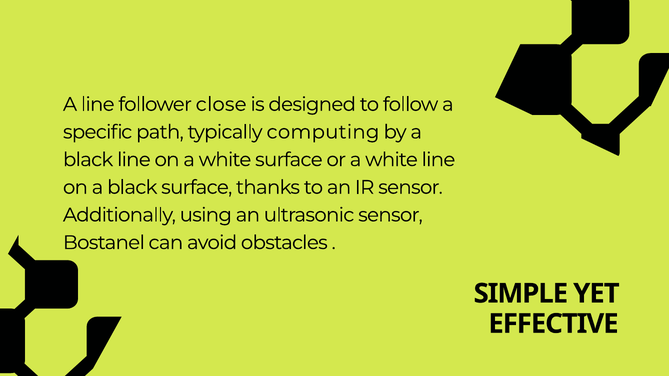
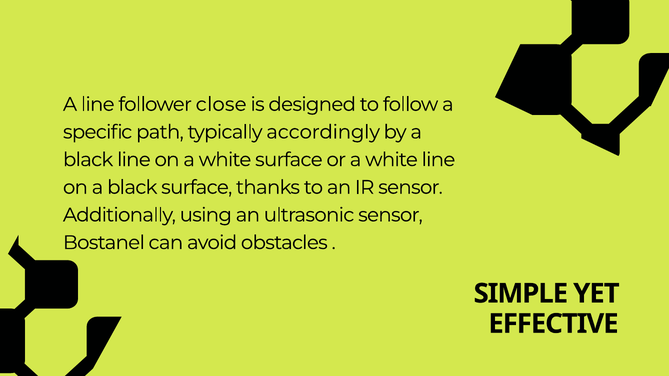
computing: computing -> accordingly (323, 132)
